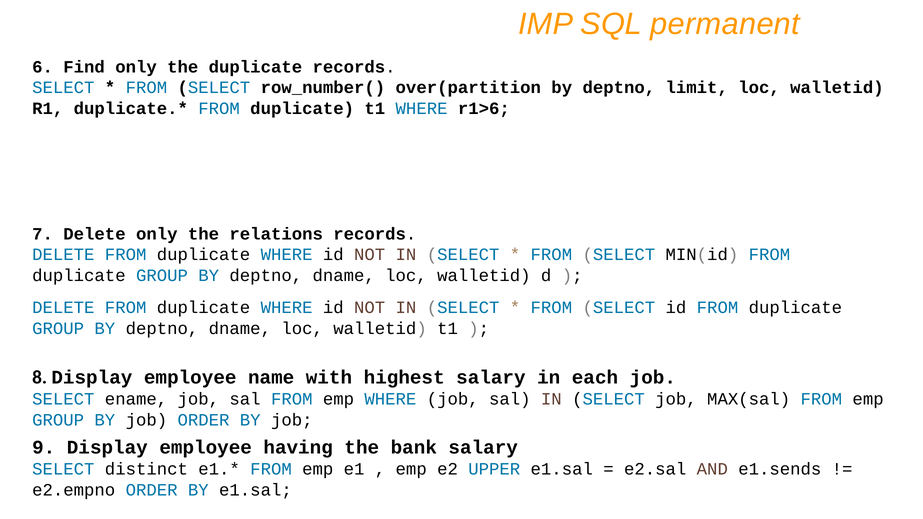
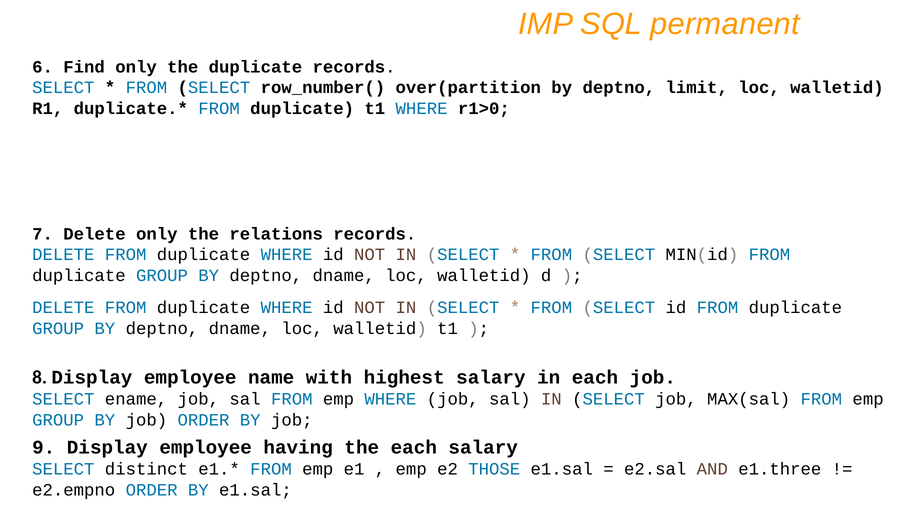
r1>6: r1>6 -> r1>0 (484, 108)
the bank: bank -> each (414, 448)
UPPER: UPPER -> THOSE (494, 469)
e1.sends: e1.sends -> e1.three (780, 469)
